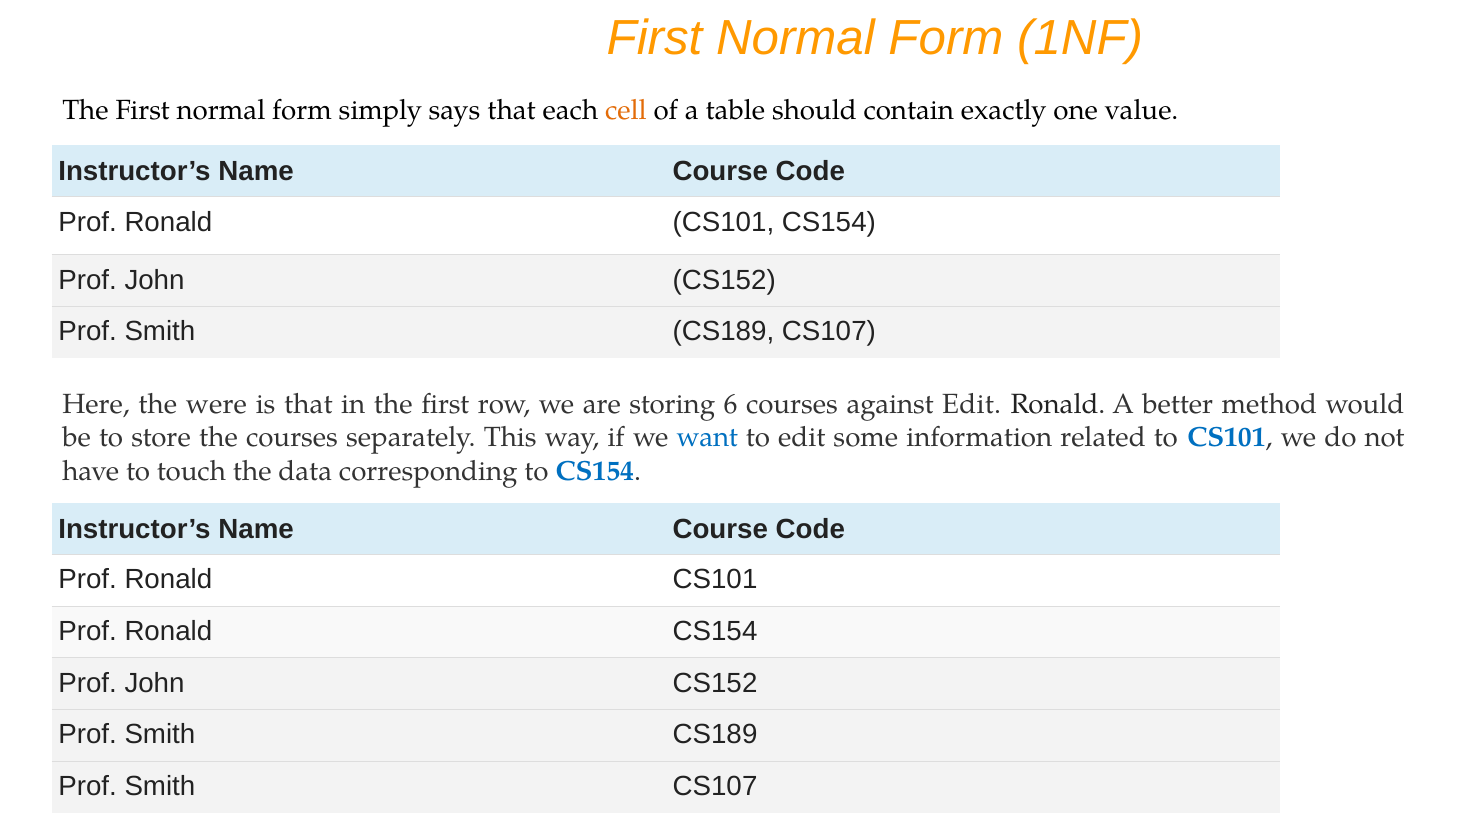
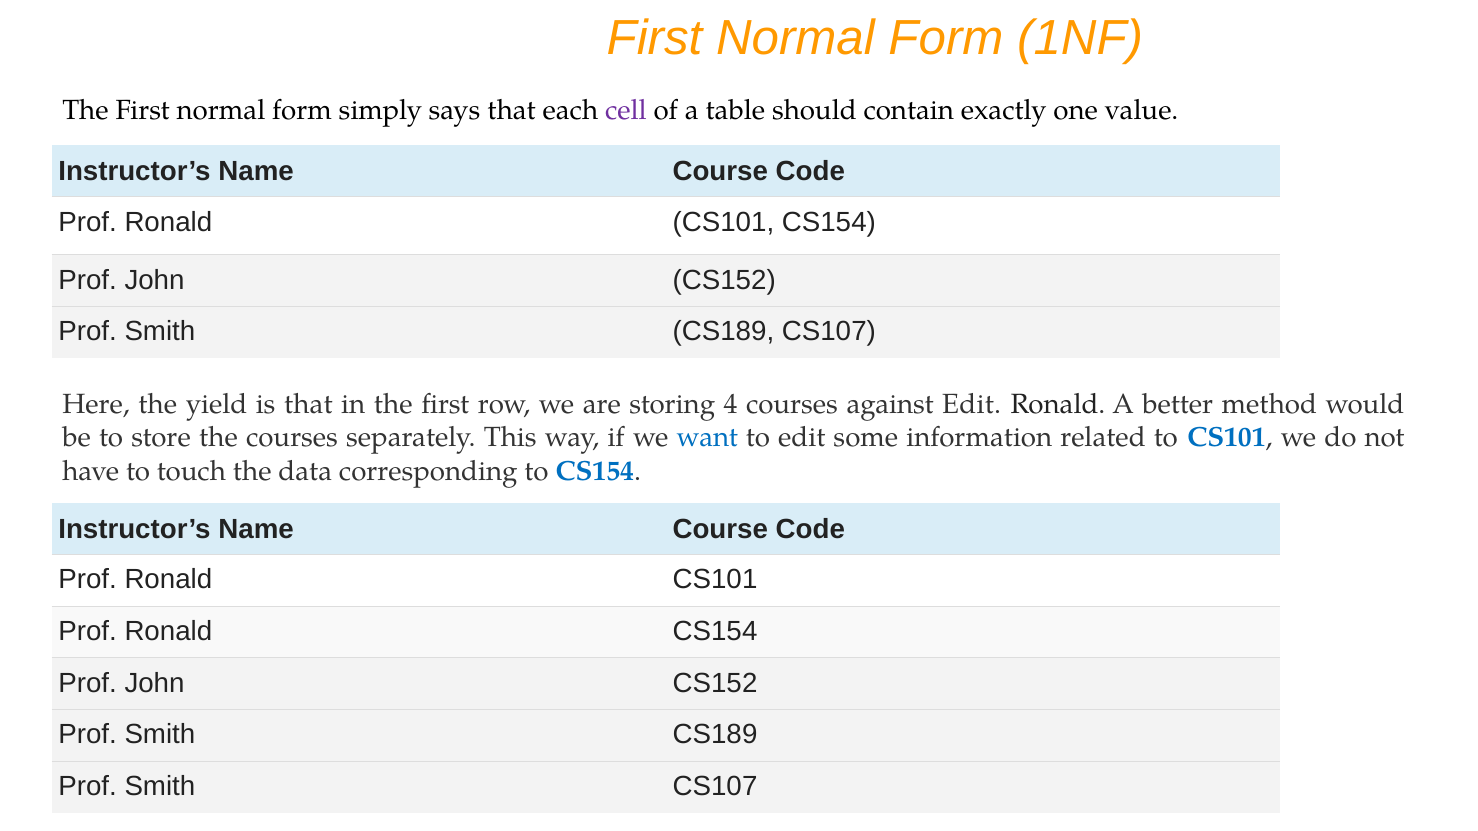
cell colour: orange -> purple (626, 111)
were: were -> yield (217, 405)
6: 6 -> 4 (731, 405)
